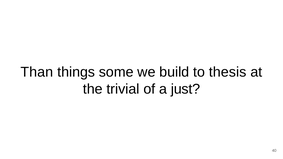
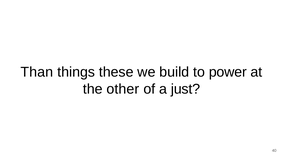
some: some -> these (116, 72)
thesis: thesis -> power (228, 72)
trivial: trivial -> other (123, 89)
